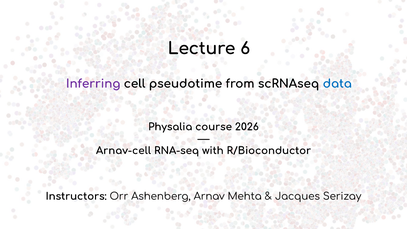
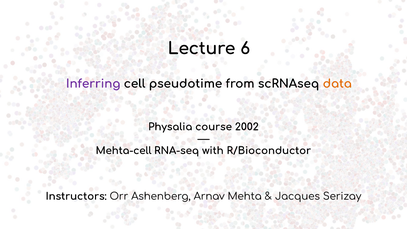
data colour: blue -> orange (337, 84)
2026: 2026 -> 2002 (247, 127)
Arnav-cell: Arnav-cell -> Mehta-cell (124, 151)
